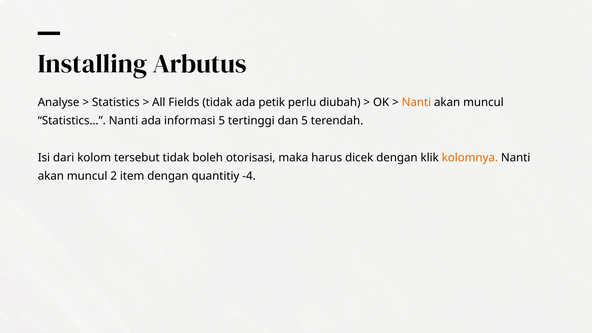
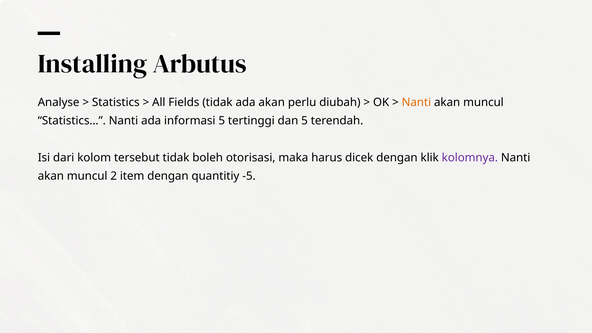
ada petik: petik -> akan (272, 102)
kolomnya colour: orange -> purple (470, 158)
-4: -4 -> -5 (249, 176)
